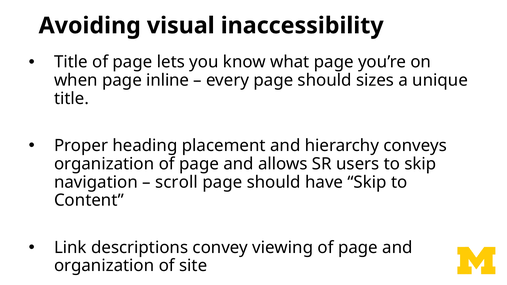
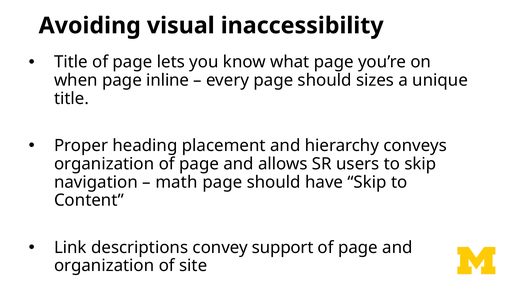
scroll: scroll -> math (177, 182)
viewing: viewing -> support (283, 248)
